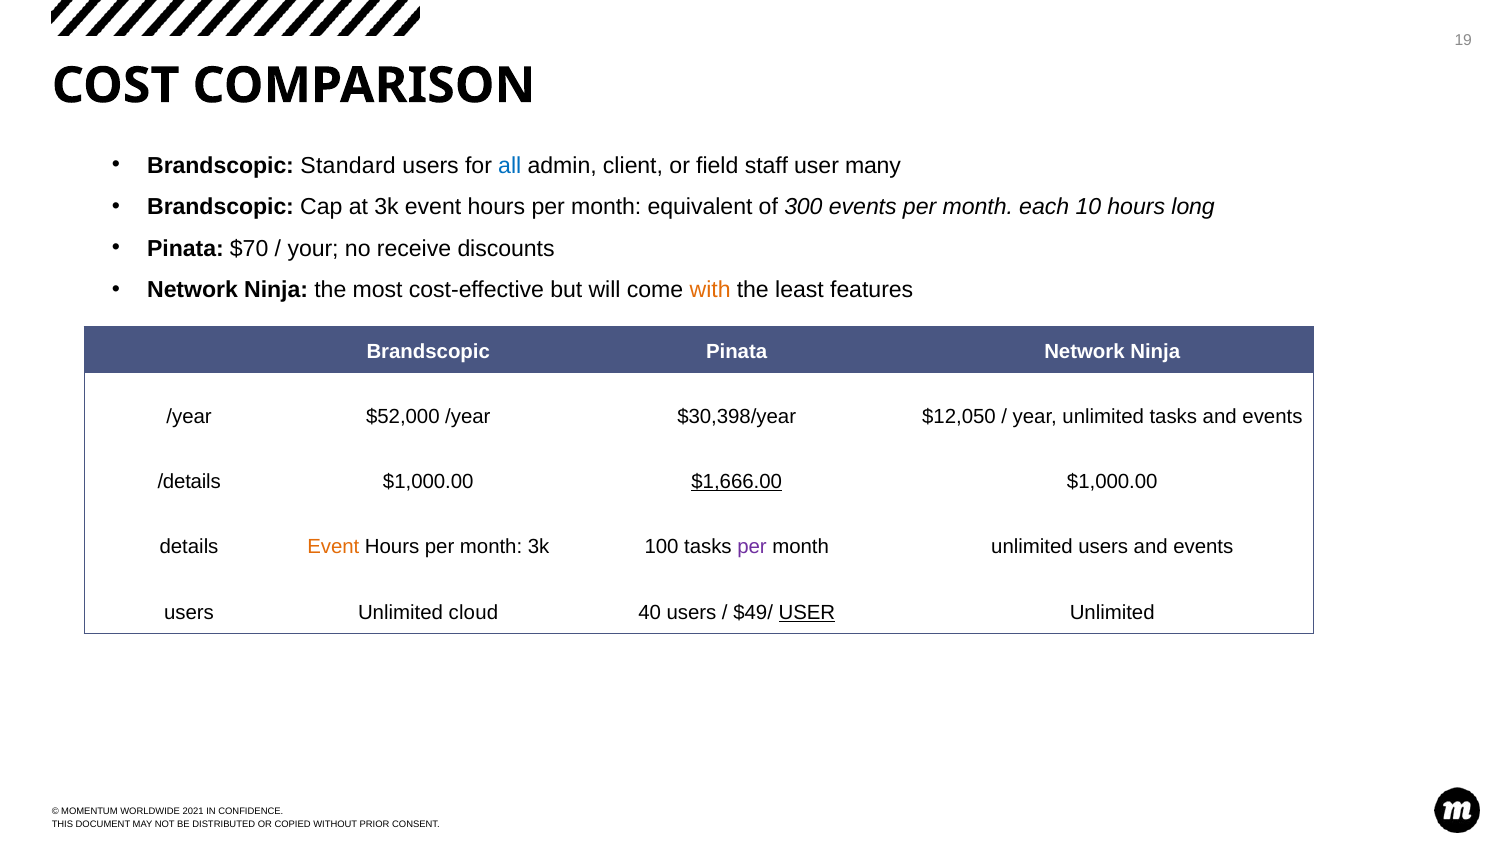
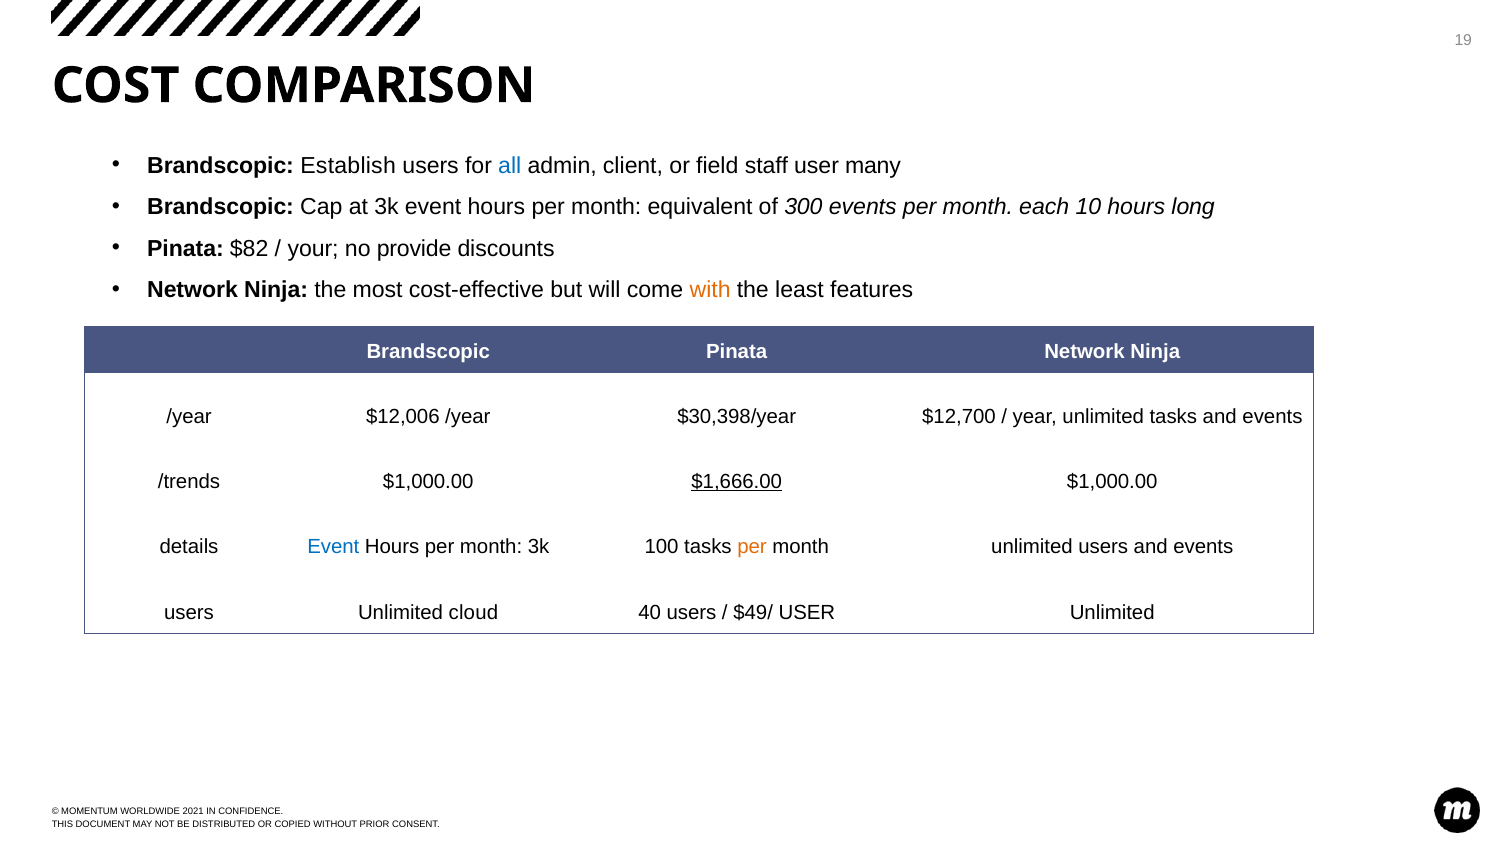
Standard: Standard -> Establish (348, 166)
$70: $70 -> $82 (249, 248)
receive: receive -> provide (414, 248)
$52,000: $52,000 -> $12,006 (403, 417)
$12,050: $12,050 -> $12,700 (959, 417)
/details: /details -> /trends (189, 482)
Event colour: orange -> blue (333, 547)
per colour: purple -> orange (752, 547)
USER underline: present -> none (807, 612)
